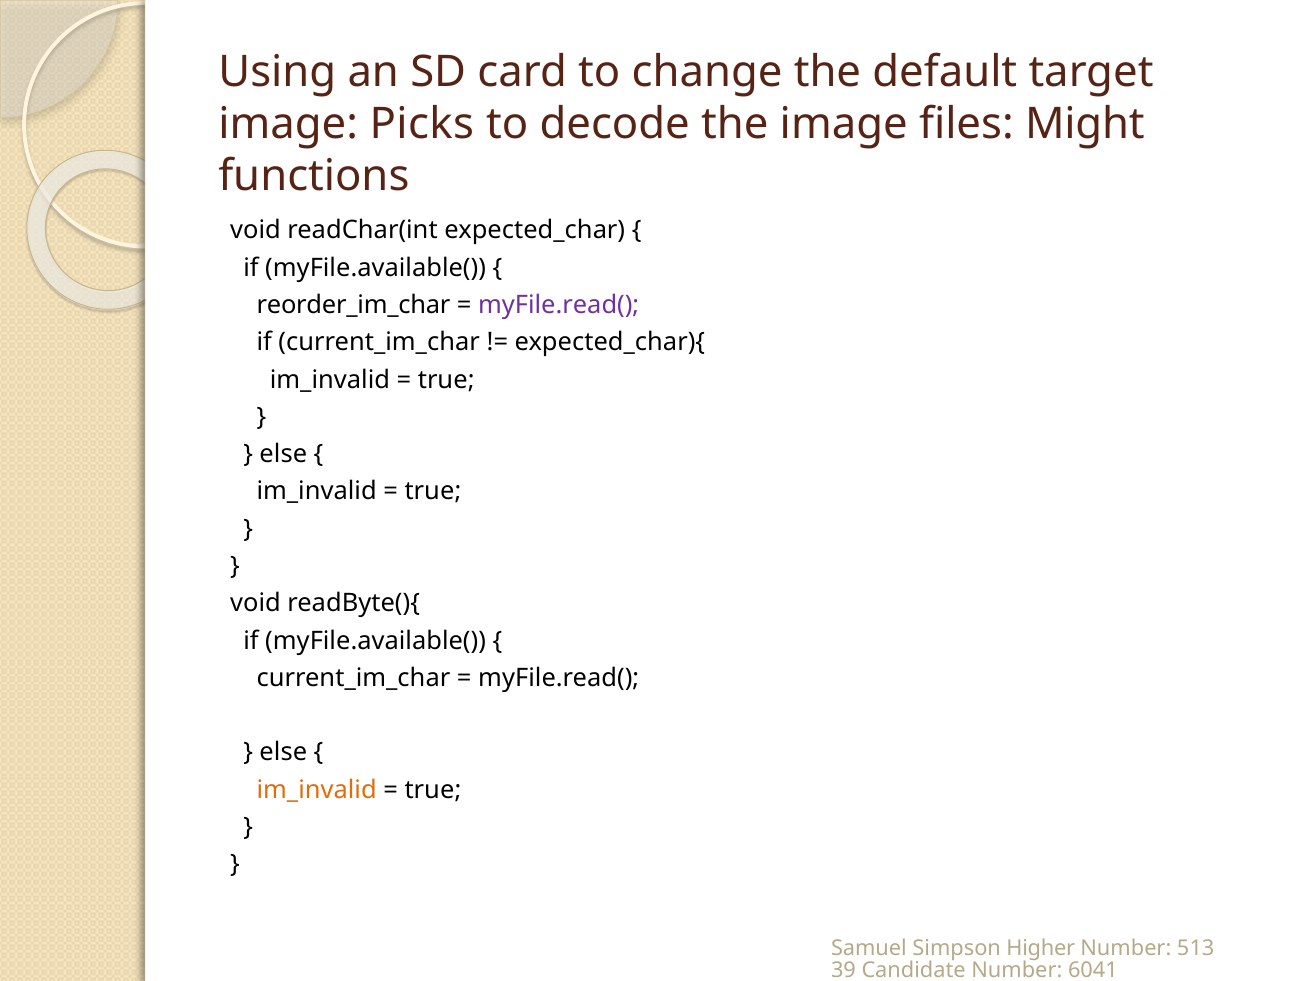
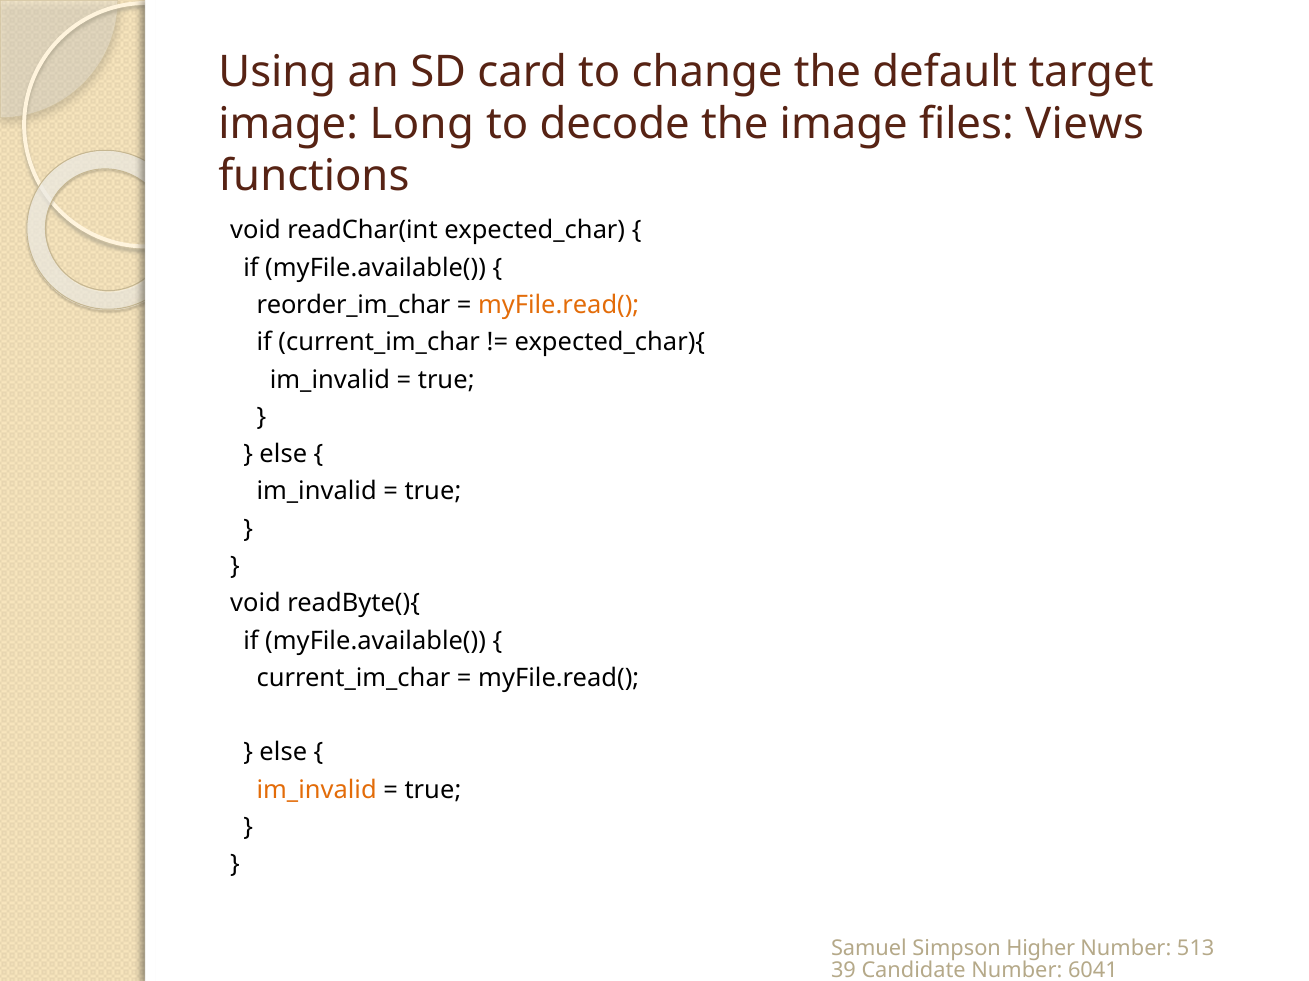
Picks: Picks -> Long (422, 124)
Might: Might -> Views (1085, 124)
myFile.read( colour: purple -> orange (559, 305)
